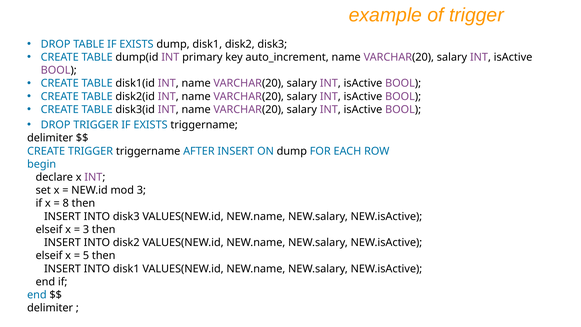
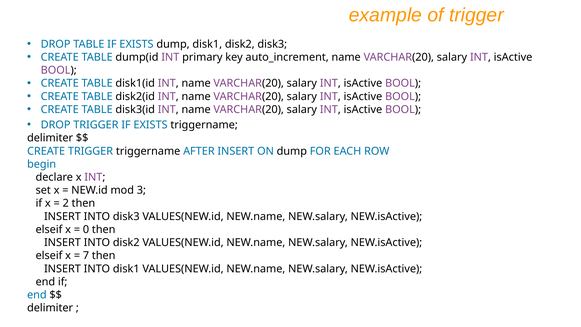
8: 8 -> 2 (66, 203)
3: 3 -> 0 (86, 229)
5: 5 -> 7 (86, 256)
